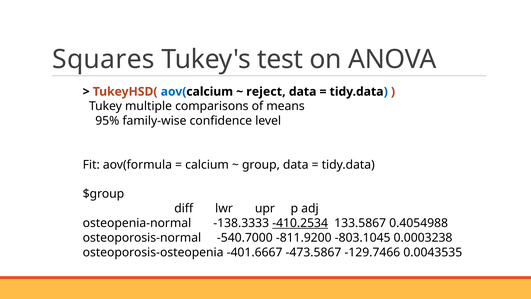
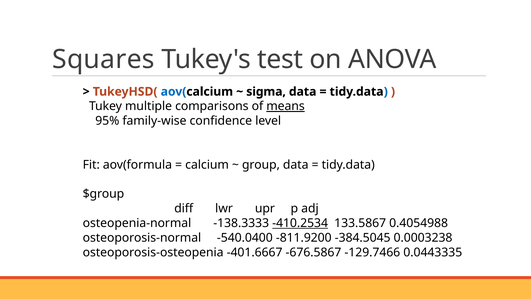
reject: reject -> sigma (266, 92)
means underline: none -> present (286, 106)
-540.7000: -540.7000 -> -540.0400 (245, 238)
-803.1045: -803.1045 -> -384.5045 (363, 238)
-473.5867: -473.5867 -> -676.5867 (313, 252)
0.0043535: 0.0043535 -> 0.0443335 (433, 252)
